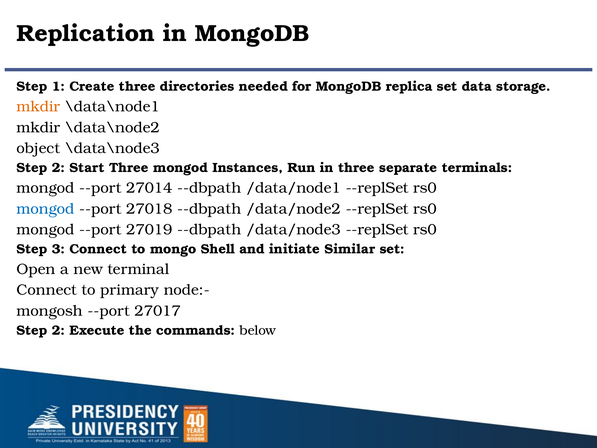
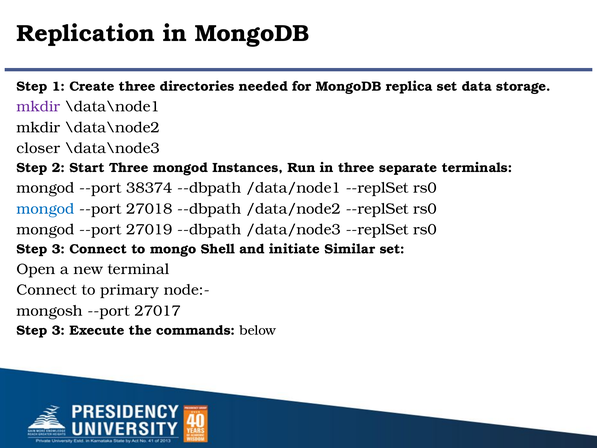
mkdir colour: orange -> purple (38, 107)
object: object -> closer (38, 148)
27014: 27014 -> 38374 (149, 188)
2: 2 -> 3 (58, 330)
